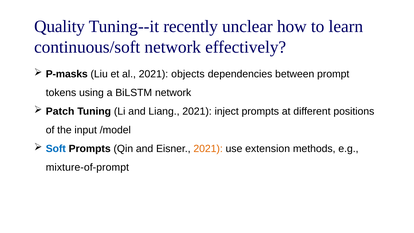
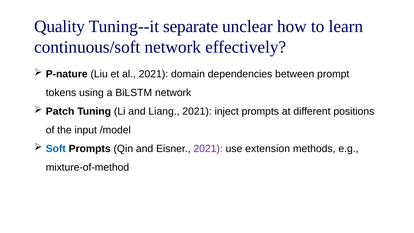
recently: recently -> separate (191, 26)
P-masks: P-masks -> P-nature (67, 74)
objects: objects -> domain (188, 74)
2021 colour: orange -> purple (208, 149)
mixture-of-prompt: mixture-of-prompt -> mixture-of-method (87, 167)
